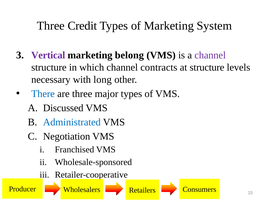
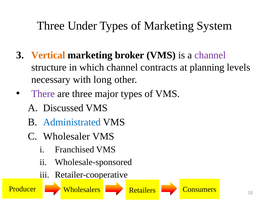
Credit: Credit -> Under (82, 26)
Vertical colour: purple -> orange (48, 55)
belong: belong -> broker (129, 55)
at structure: structure -> planning (207, 67)
There colour: blue -> purple (43, 94)
Negotiation: Negotiation -> Wholesaler (66, 136)
